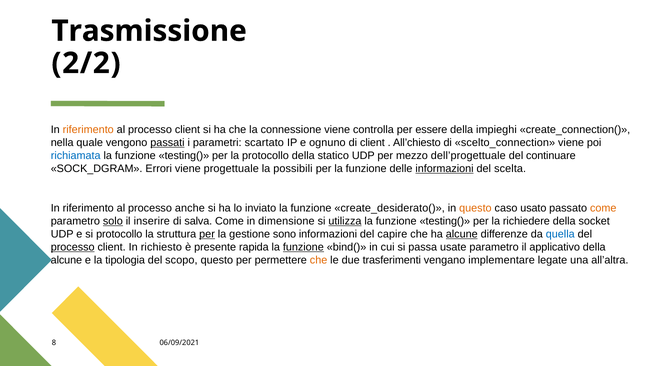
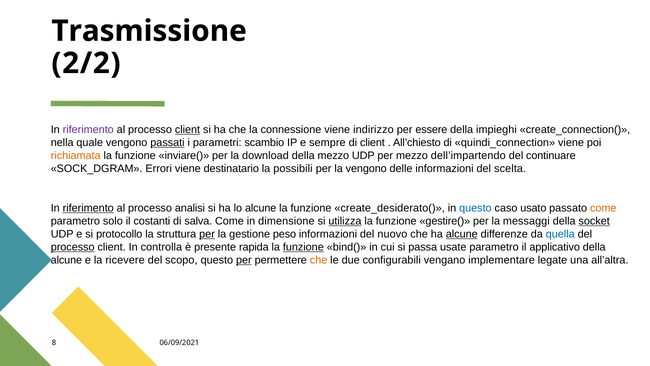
riferimento colour: orange -> purple (88, 129)
client underline: none -> present (188, 129)
controlla: controlla -> indirizzo (373, 129)
scartato: scartato -> scambio (264, 142)
ognuno: ognuno -> sempre (327, 142)
scelto_connection: scelto_connection -> quindi_connection (505, 142)
richiamata colour: blue -> orange (76, 155)
testing(: testing( -> inviare( (184, 155)
la protocollo: protocollo -> download (265, 155)
della statico: statico -> mezzo (333, 155)
dell’progettuale: dell’progettuale -> dell’impartendo (468, 155)
progettuale: progettuale -> destinatario (231, 168)
per la funzione: funzione -> vengono (366, 168)
informazioni underline: present -> none (445, 168)
riferimento underline: none -> present (88, 208)
anche: anche -> analisi (190, 208)
lo inviato: inviato -> alcune (261, 208)
questo colour: orange -> blue (475, 208)
solo underline: present -> none (113, 221)
inserire: inserire -> costanti (152, 221)
testing(: testing( -> gestire( (445, 221)
richiedere: richiedere -> messaggi (526, 221)
socket underline: none -> present (594, 221)
sono: sono -> peso (285, 234)
capire: capire -> nuovo (392, 234)
richiesto: richiesto -> controlla (161, 247)
tipologia: tipologia -> ricevere (125, 260)
per underline: none -> present (244, 260)
trasferimenti: trasferimenti -> configurabili (392, 260)
